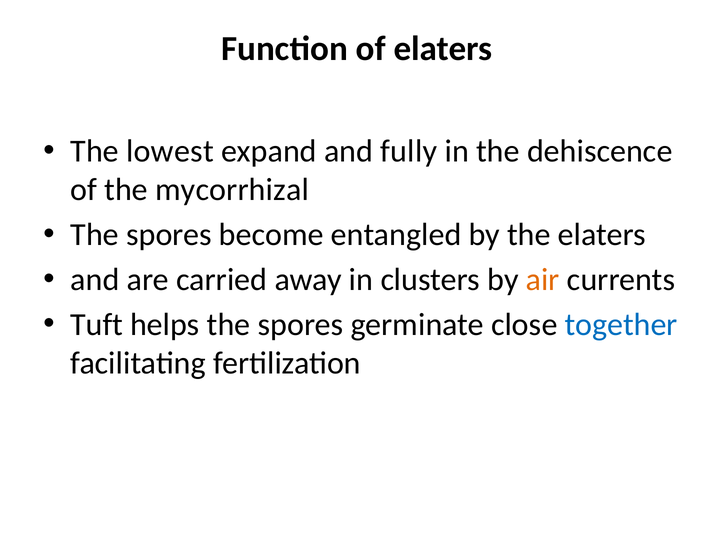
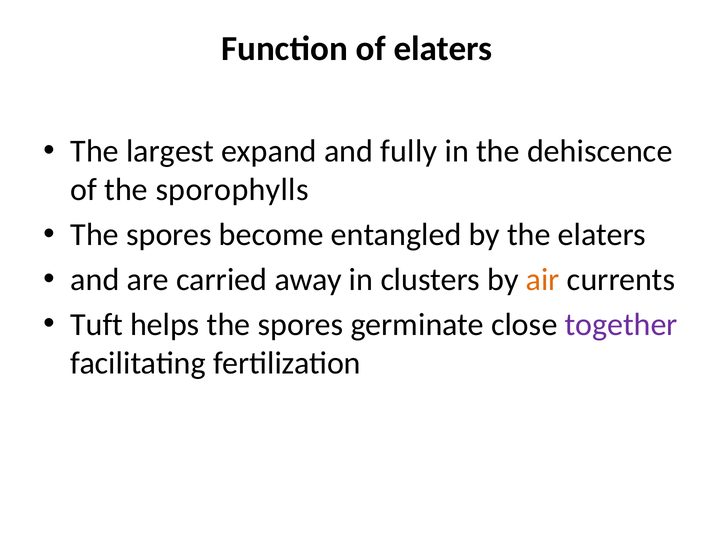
lowest: lowest -> largest (170, 151)
mycorrhizal: mycorrhizal -> sporophylls (232, 190)
together colour: blue -> purple (621, 325)
